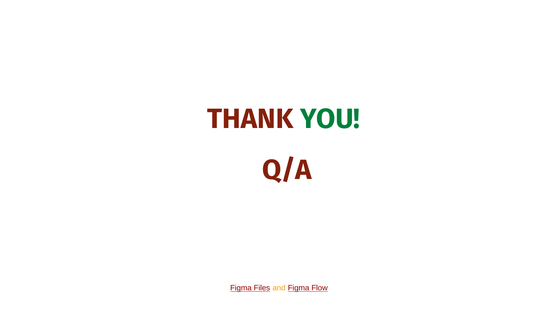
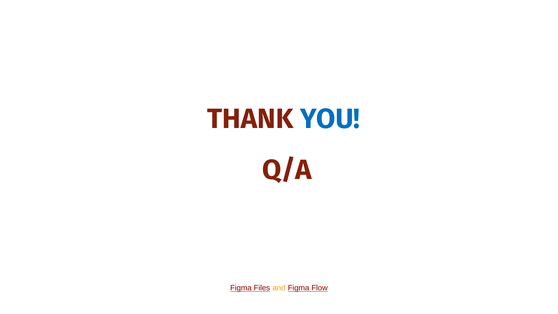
YOU colour: green -> blue (330, 119)
